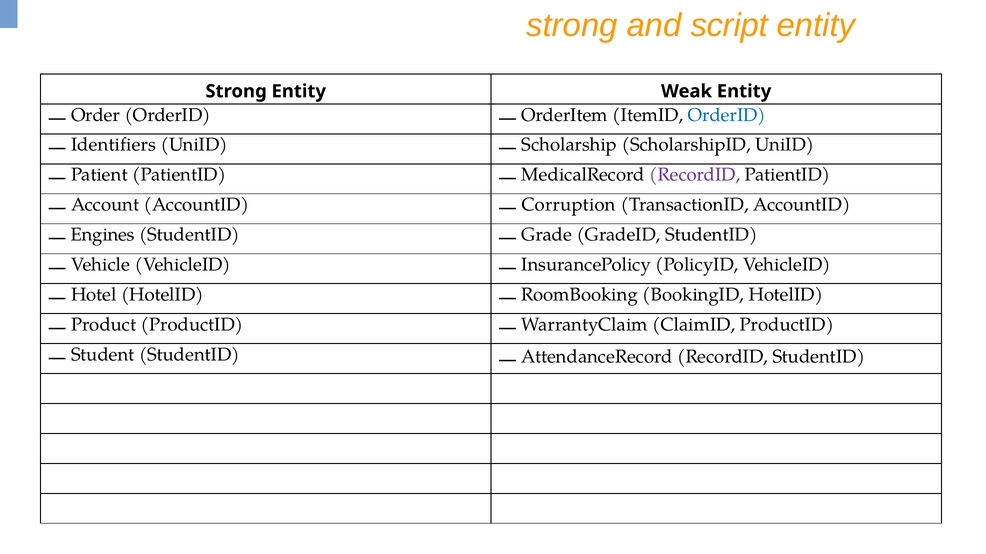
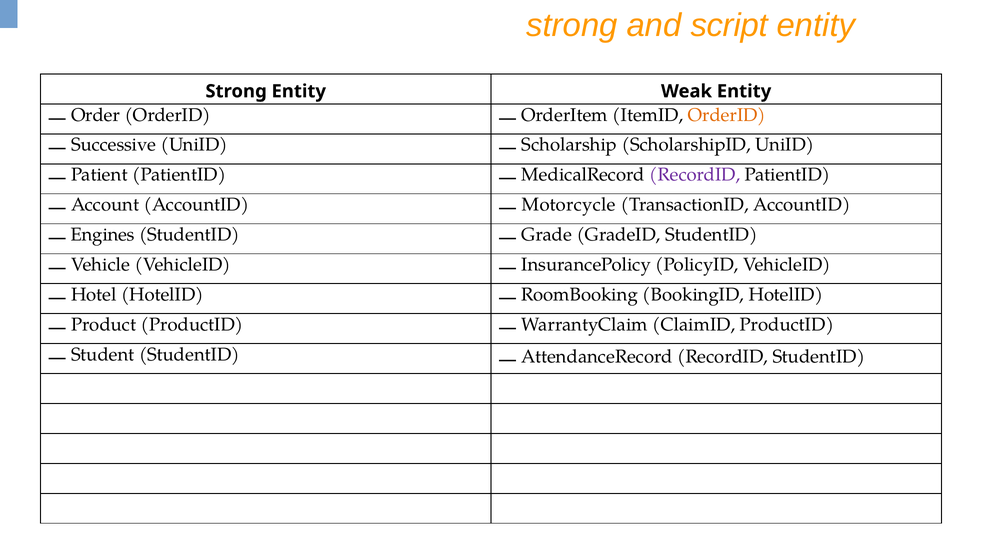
OrderID colour: blue -> orange (727, 115)
Identifiers: Identifiers -> Successive (114, 145)
Corruption: Corruption -> Motorcycle (569, 205)
